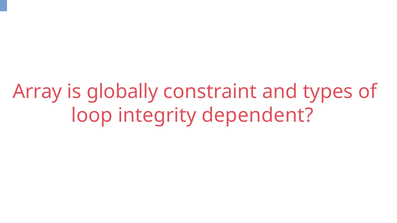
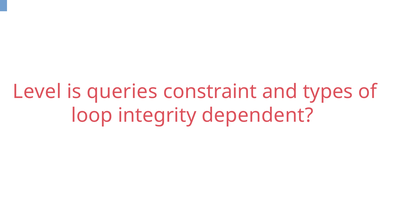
Array: Array -> Level (37, 92)
globally: globally -> queries (122, 92)
